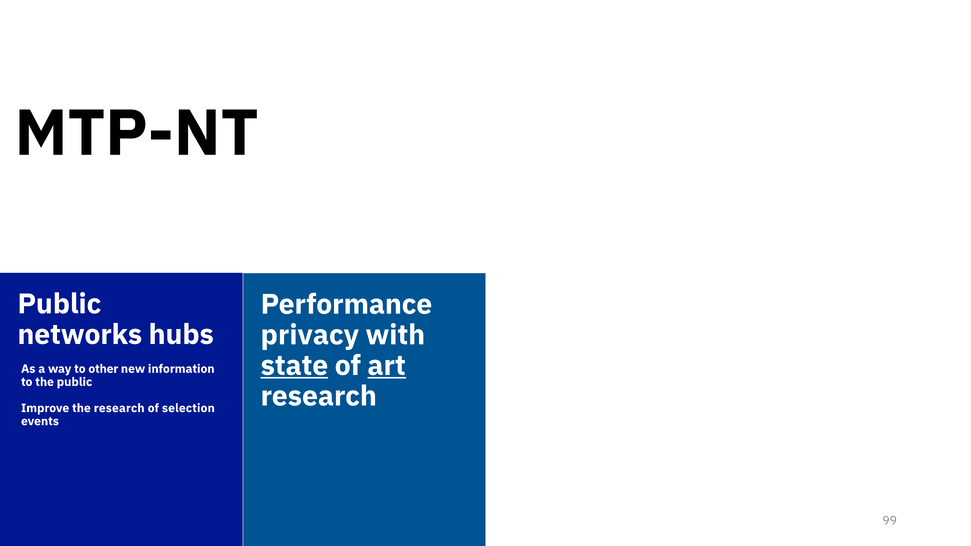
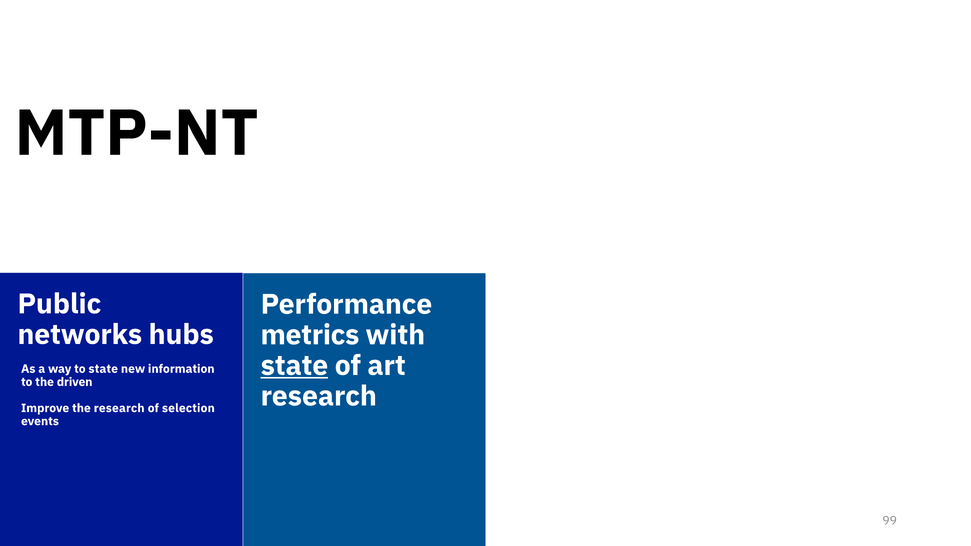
privacy: privacy -> metrics (310, 335)
art underline: present -> none (387, 366)
to other: other -> state (103, 369)
the public: public -> driven (75, 382)
